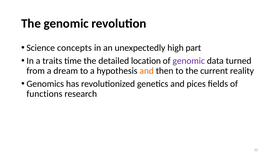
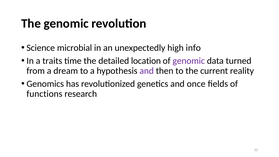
concepts: concepts -> microbial (75, 48)
part: part -> info (193, 48)
and colour: orange -> purple (147, 71)
pices: pices -> once (196, 84)
